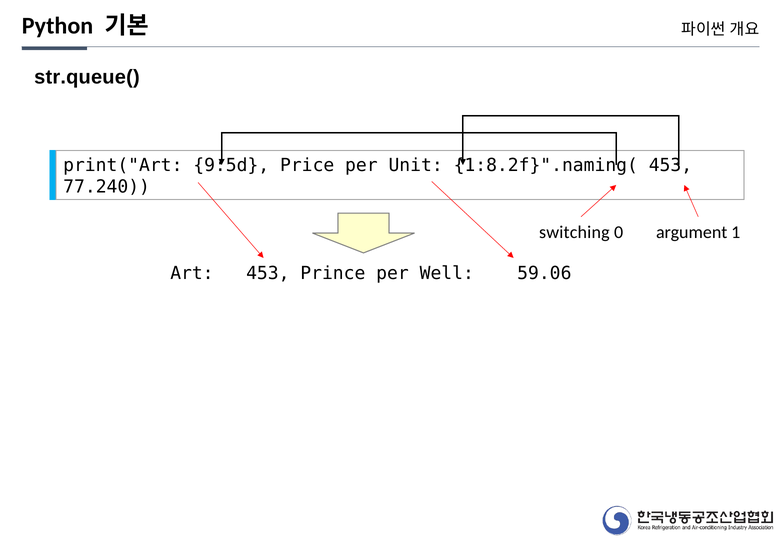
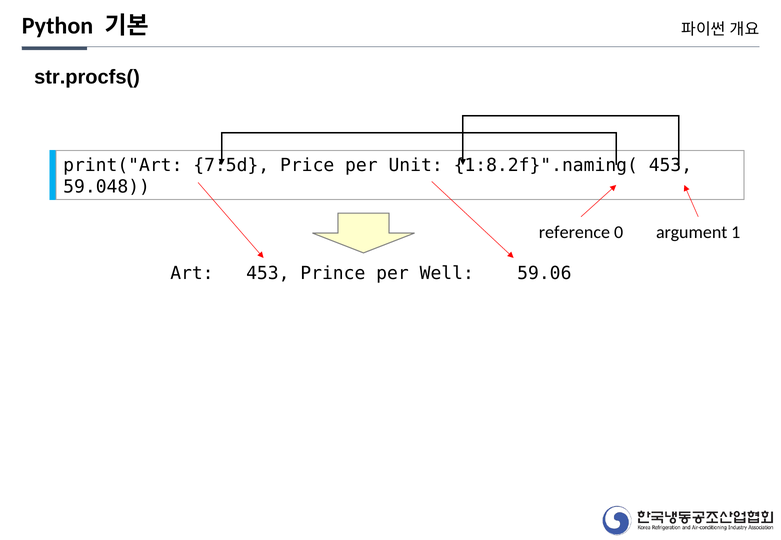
str.queue(: str.queue( -> str.procfs( (87, 77)
9:5d: 9:5d -> 7:5d (231, 166)
77.240: 77.240 -> 59.048 (107, 187)
switching: switching -> reference (574, 233)
